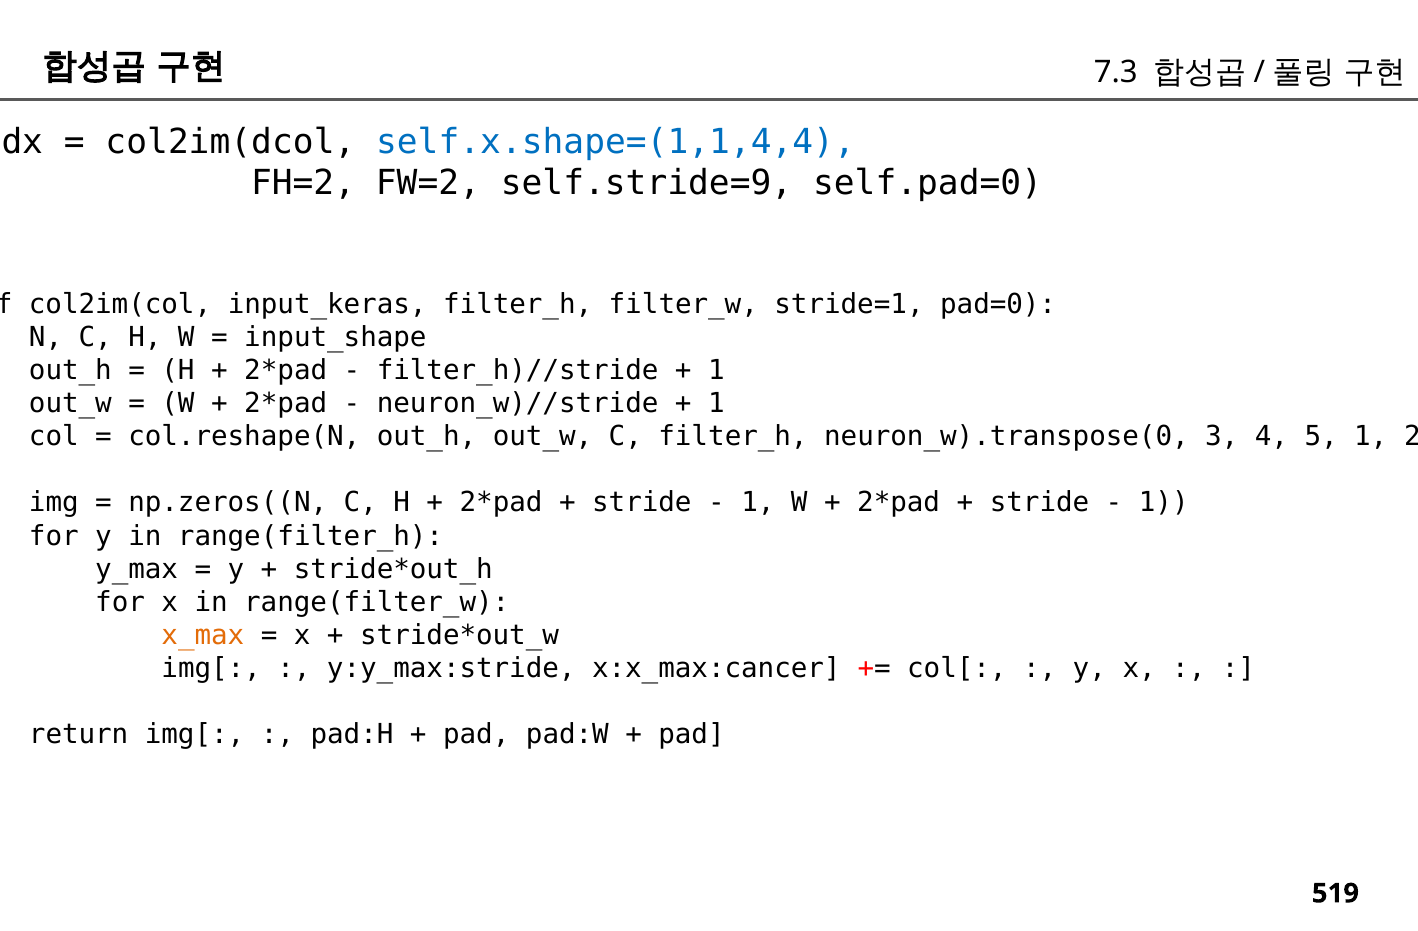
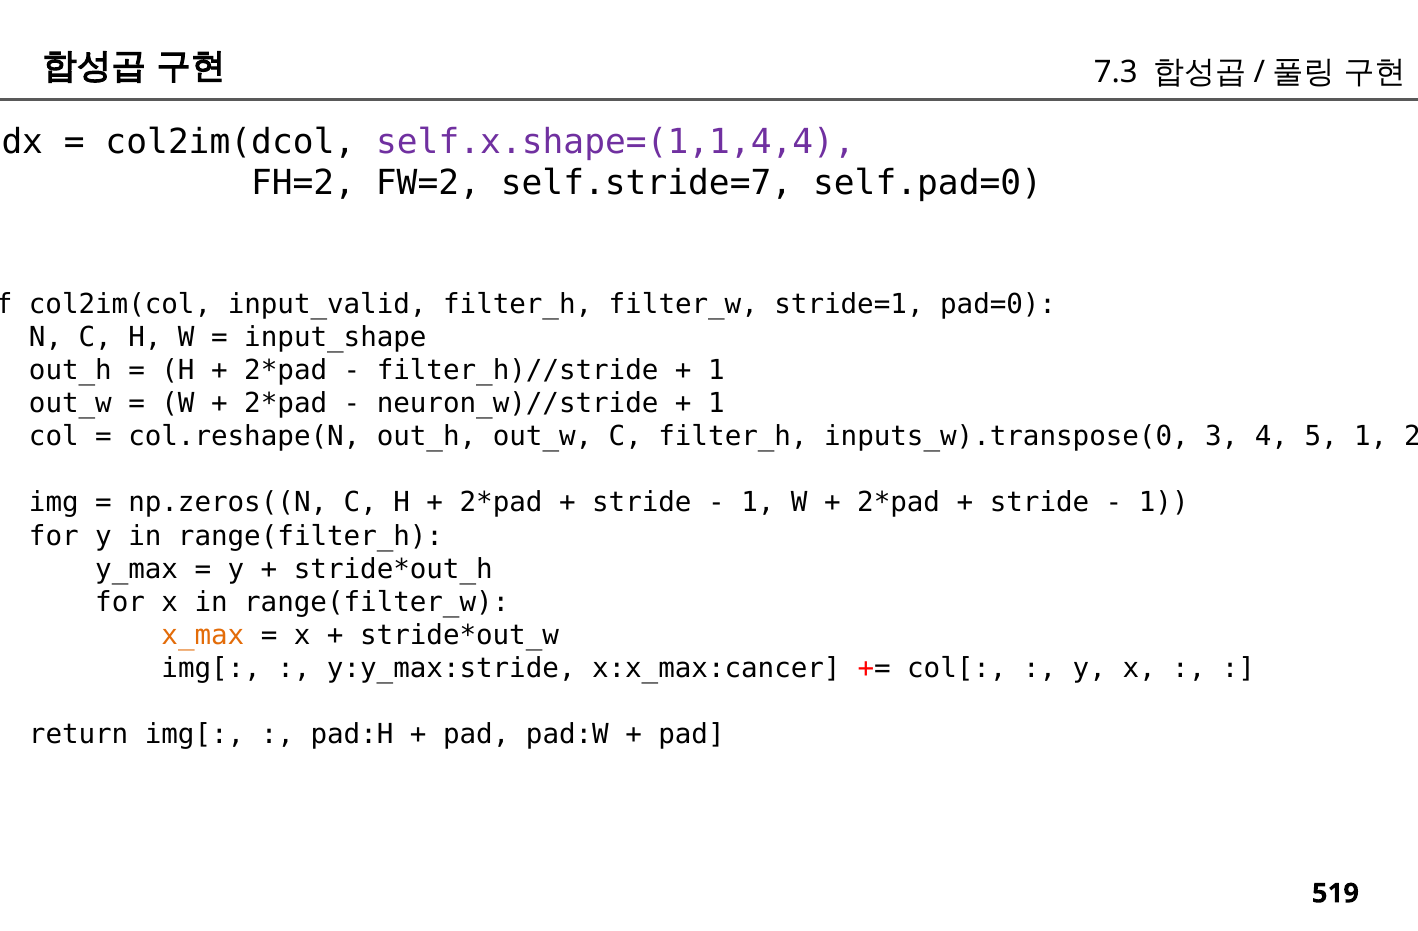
self.x.shape=(1,1,4,4 colour: blue -> purple (615, 142)
self.stride=9: self.stride=9 -> self.stride=7 (646, 183)
input_keras: input_keras -> input_valid (327, 304)
neuron_w).transpose(0: neuron_w).transpose(0 -> inputs_w).transpose(0 (1006, 437)
